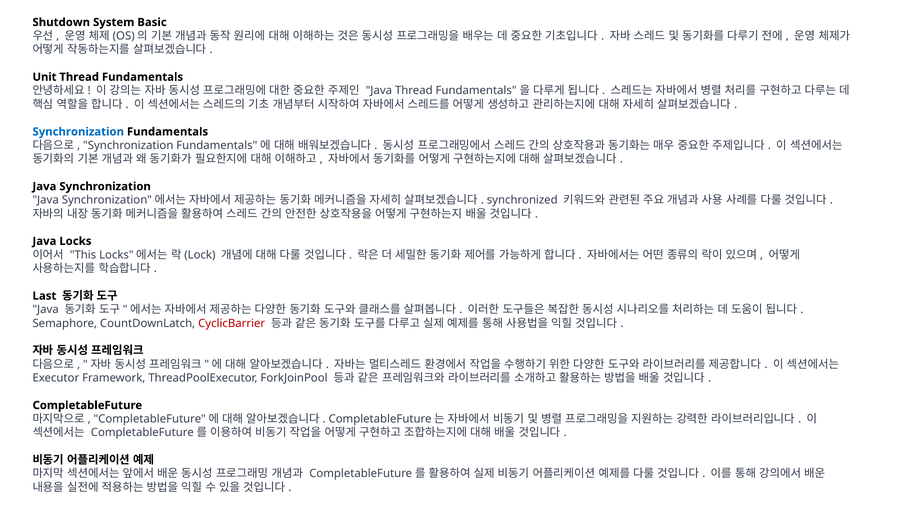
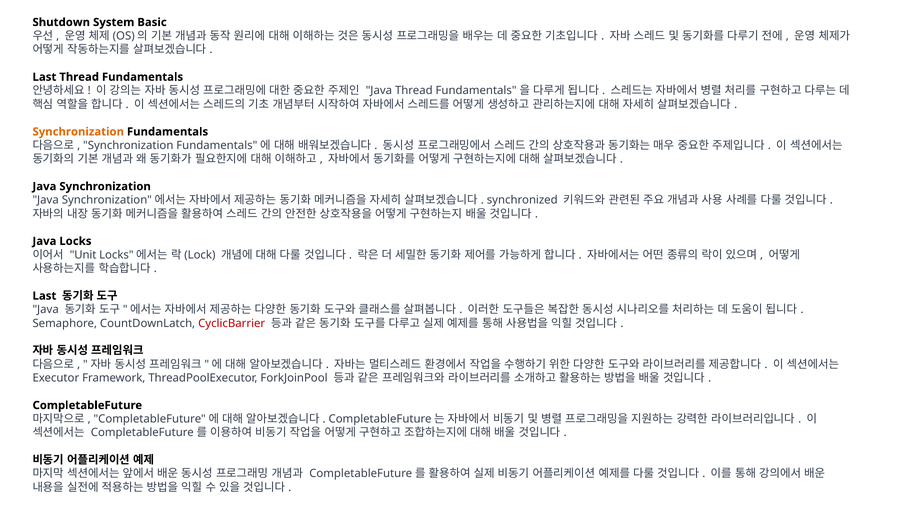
Unit: Unit -> Last (44, 77)
Synchronization colour: blue -> orange (78, 132)
This: This -> Unit (83, 255)
